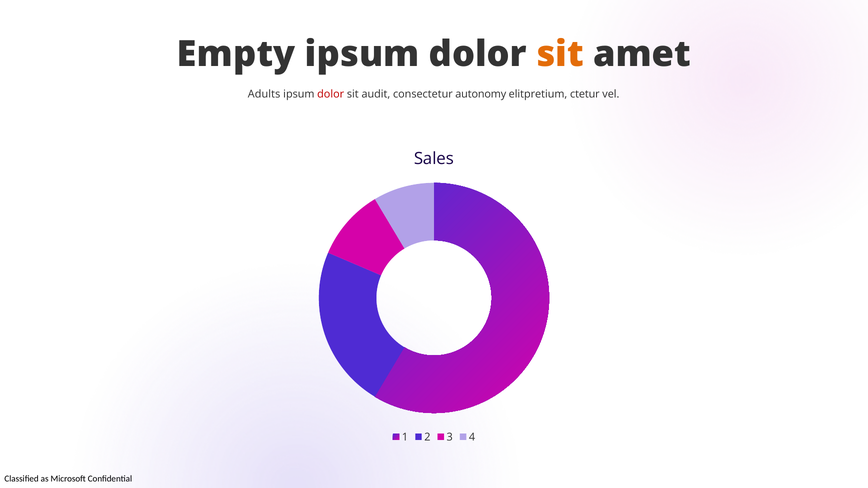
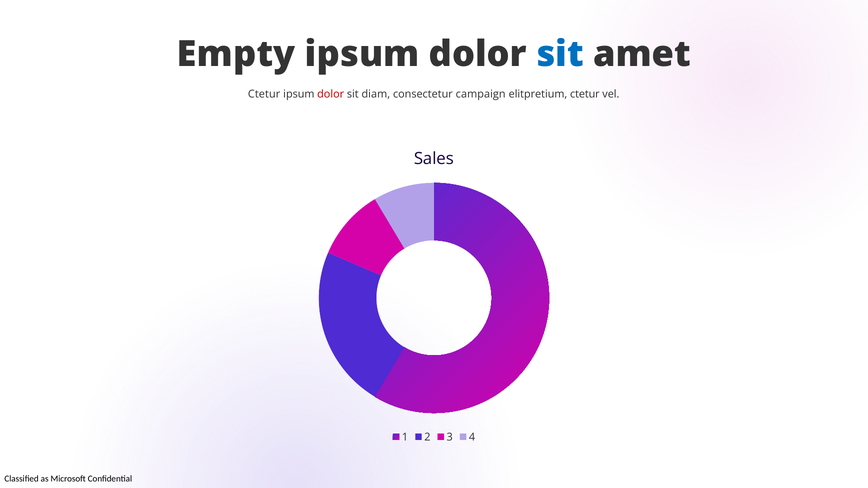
sit colour: orange -> blue (560, 54)
Adults: Adults -> Ctetur (264, 94)
audit: audit -> diam (376, 94)
autonomy: autonomy -> campaign (481, 94)
